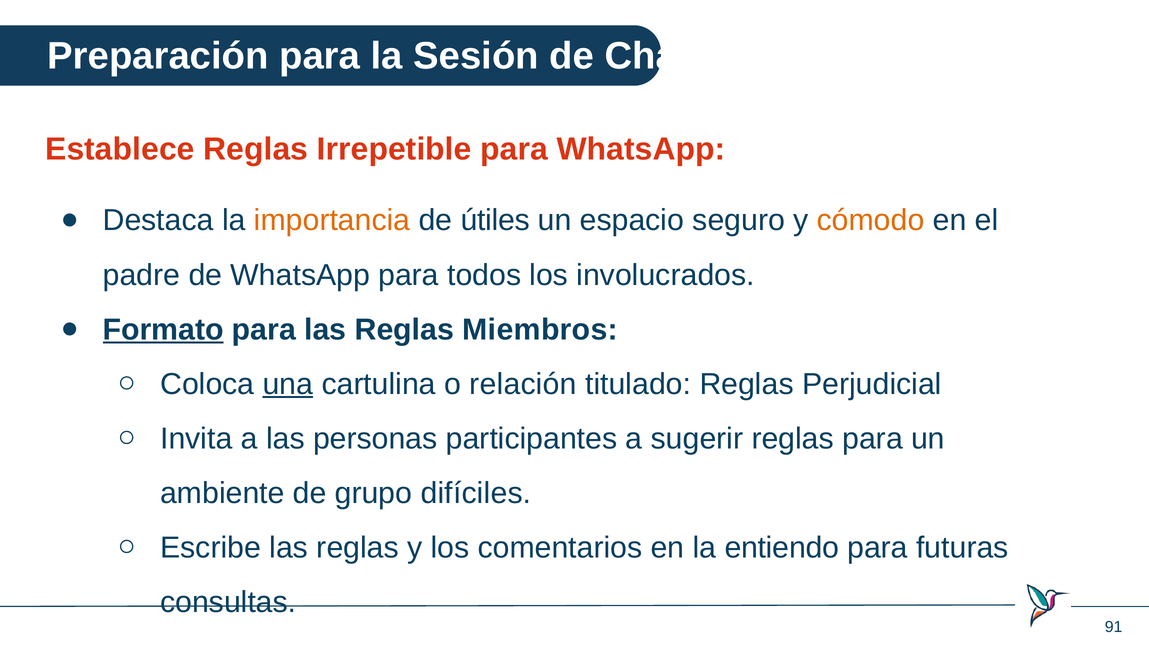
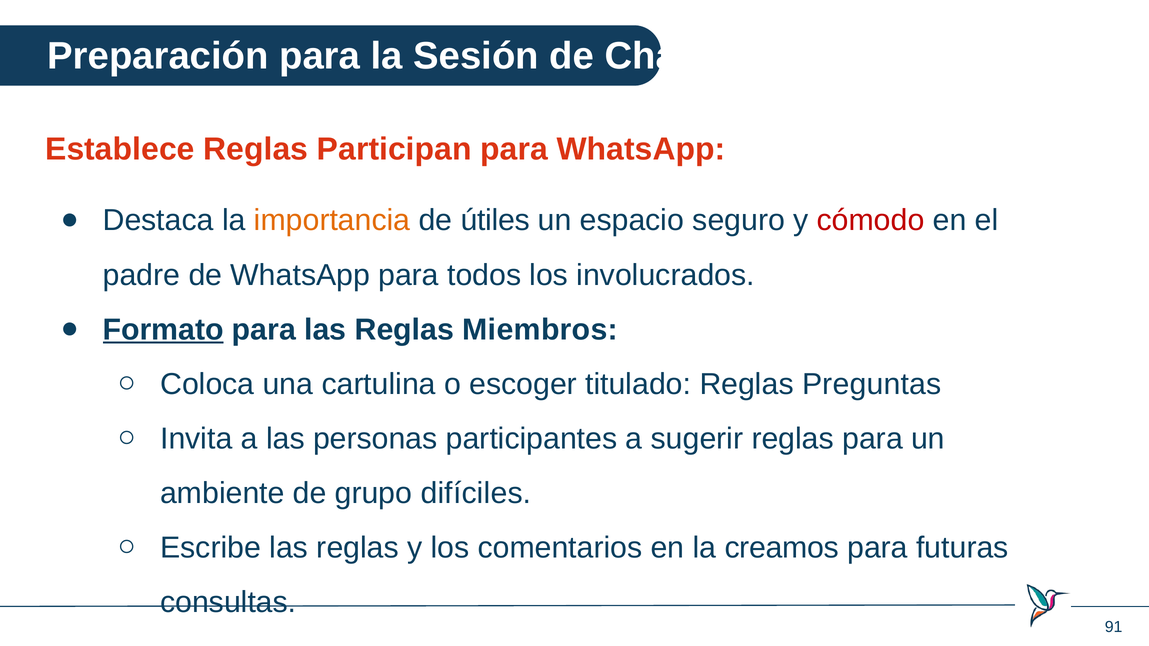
Irrepetible: Irrepetible -> Participan (394, 149)
cómodo colour: orange -> red (871, 221)
una underline: present -> none (288, 384)
relación: relación -> escoger (523, 384)
Perjudicial: Perjudicial -> Preguntas (872, 384)
entiendo: entiendo -> creamos (782, 548)
